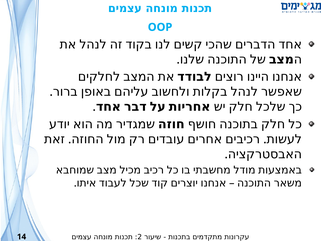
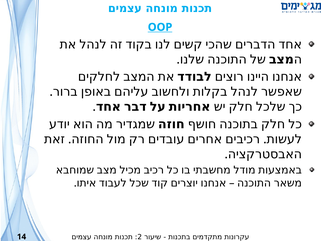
OOP underline: none -> present (160, 27)
